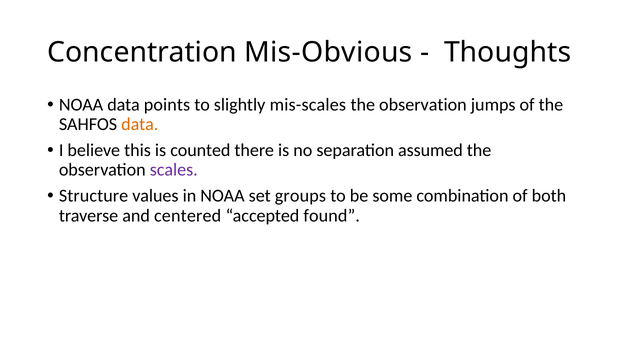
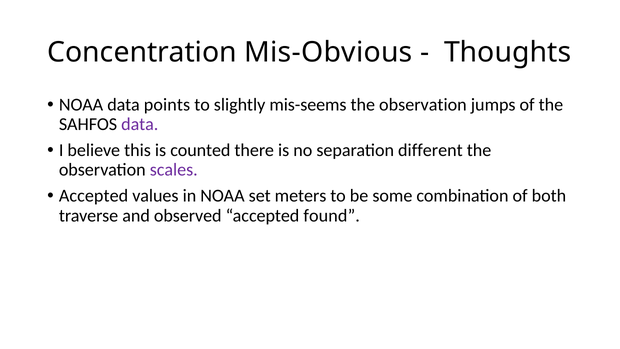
mis-scales: mis-scales -> mis-seems (308, 105)
data colour: orange -> purple (140, 124)
assumed: assumed -> different (430, 150)
Structure: Structure -> Accepted (94, 196)
groups: groups -> meters (301, 196)
centered: centered -> observed (188, 215)
